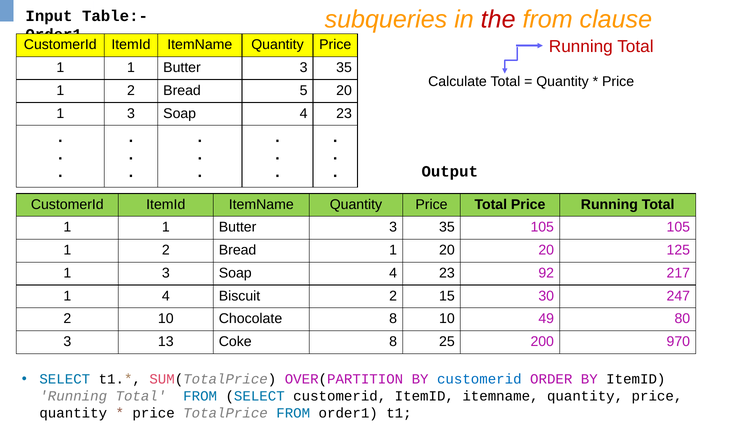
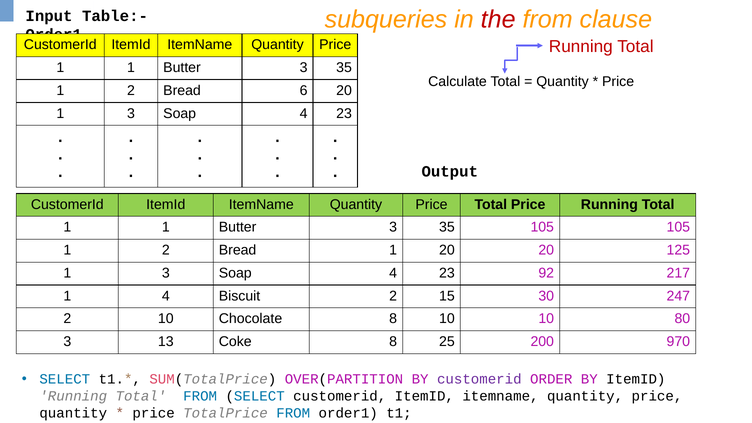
5: 5 -> 6 (304, 91)
10 49: 49 -> 10 (546, 319)
customerid colour: blue -> purple (479, 379)
